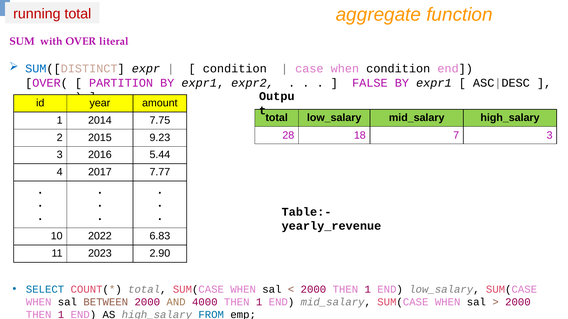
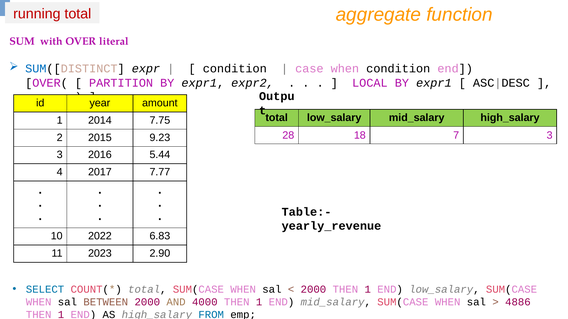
FALSE: FALSE -> LOCAL (370, 83)
2000: 2000 -> 4886 (518, 303)
